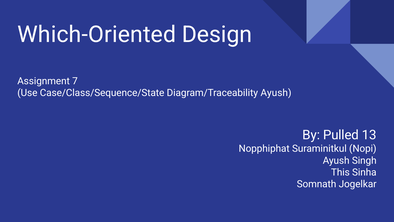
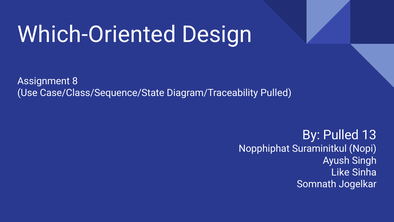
7: 7 -> 8 (75, 81)
Diagram/Traceability Ayush: Ayush -> Pulled (276, 93)
This: This -> Like (340, 172)
